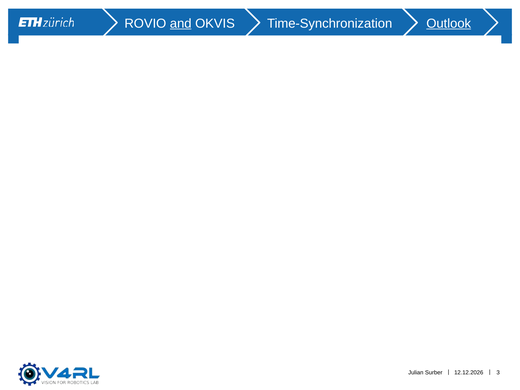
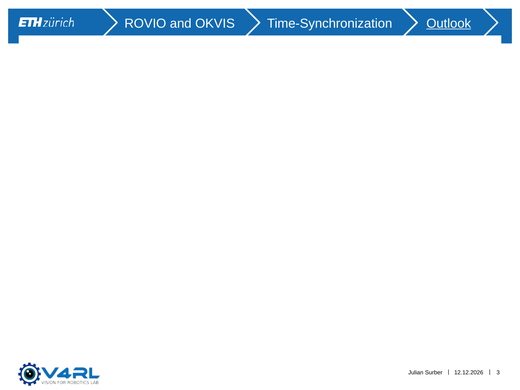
and underline: present -> none (181, 23)
